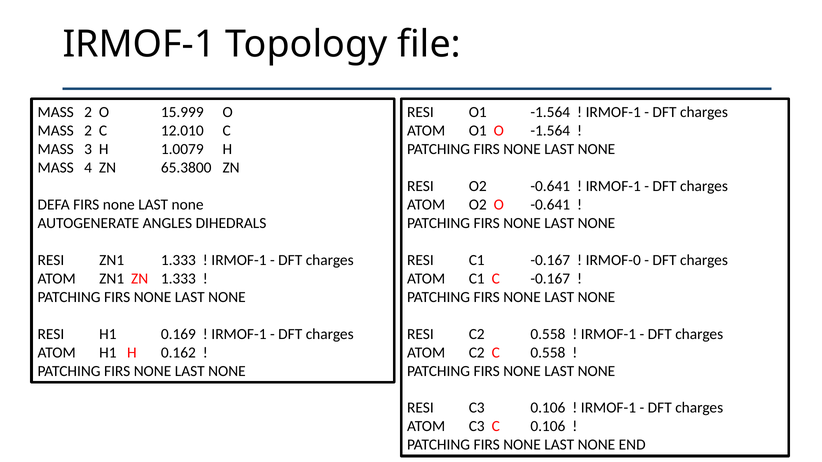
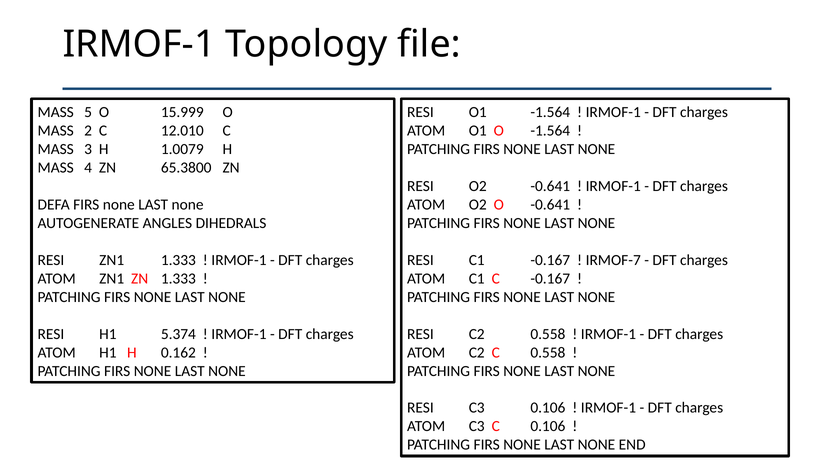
2: 2 -> 5 (88, 112)
IRMOF-0: IRMOF-0 -> IRMOF-7 (613, 260)
0.169: 0.169 -> 5.374 (178, 334)
